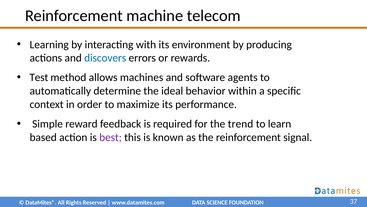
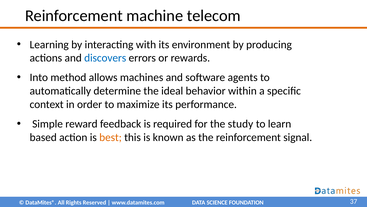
Test: Test -> Into (39, 77)
trend: trend -> study (241, 124)
best colour: purple -> orange (111, 137)
